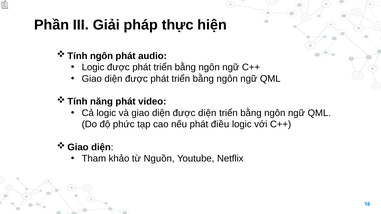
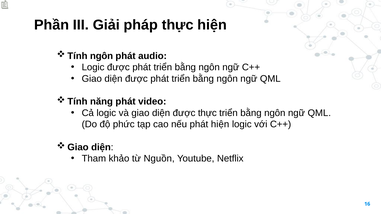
được diện: diện -> thực (207, 113)
phát điều: điều -> hiện (220, 125)
